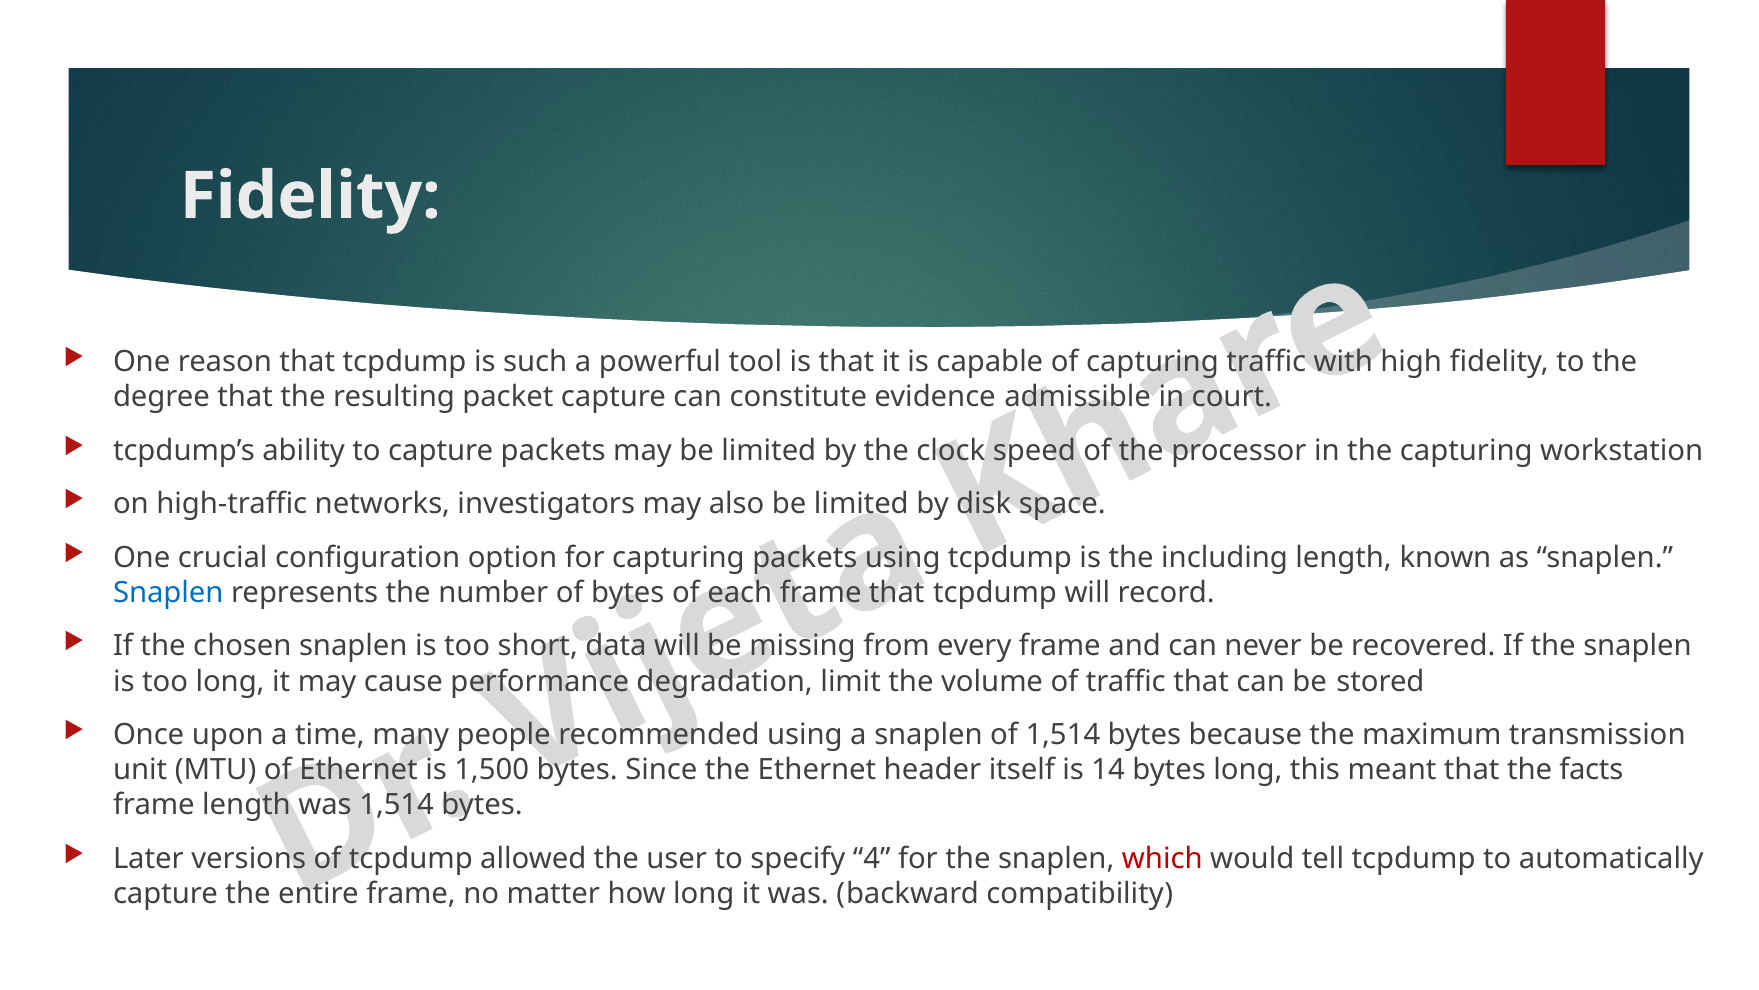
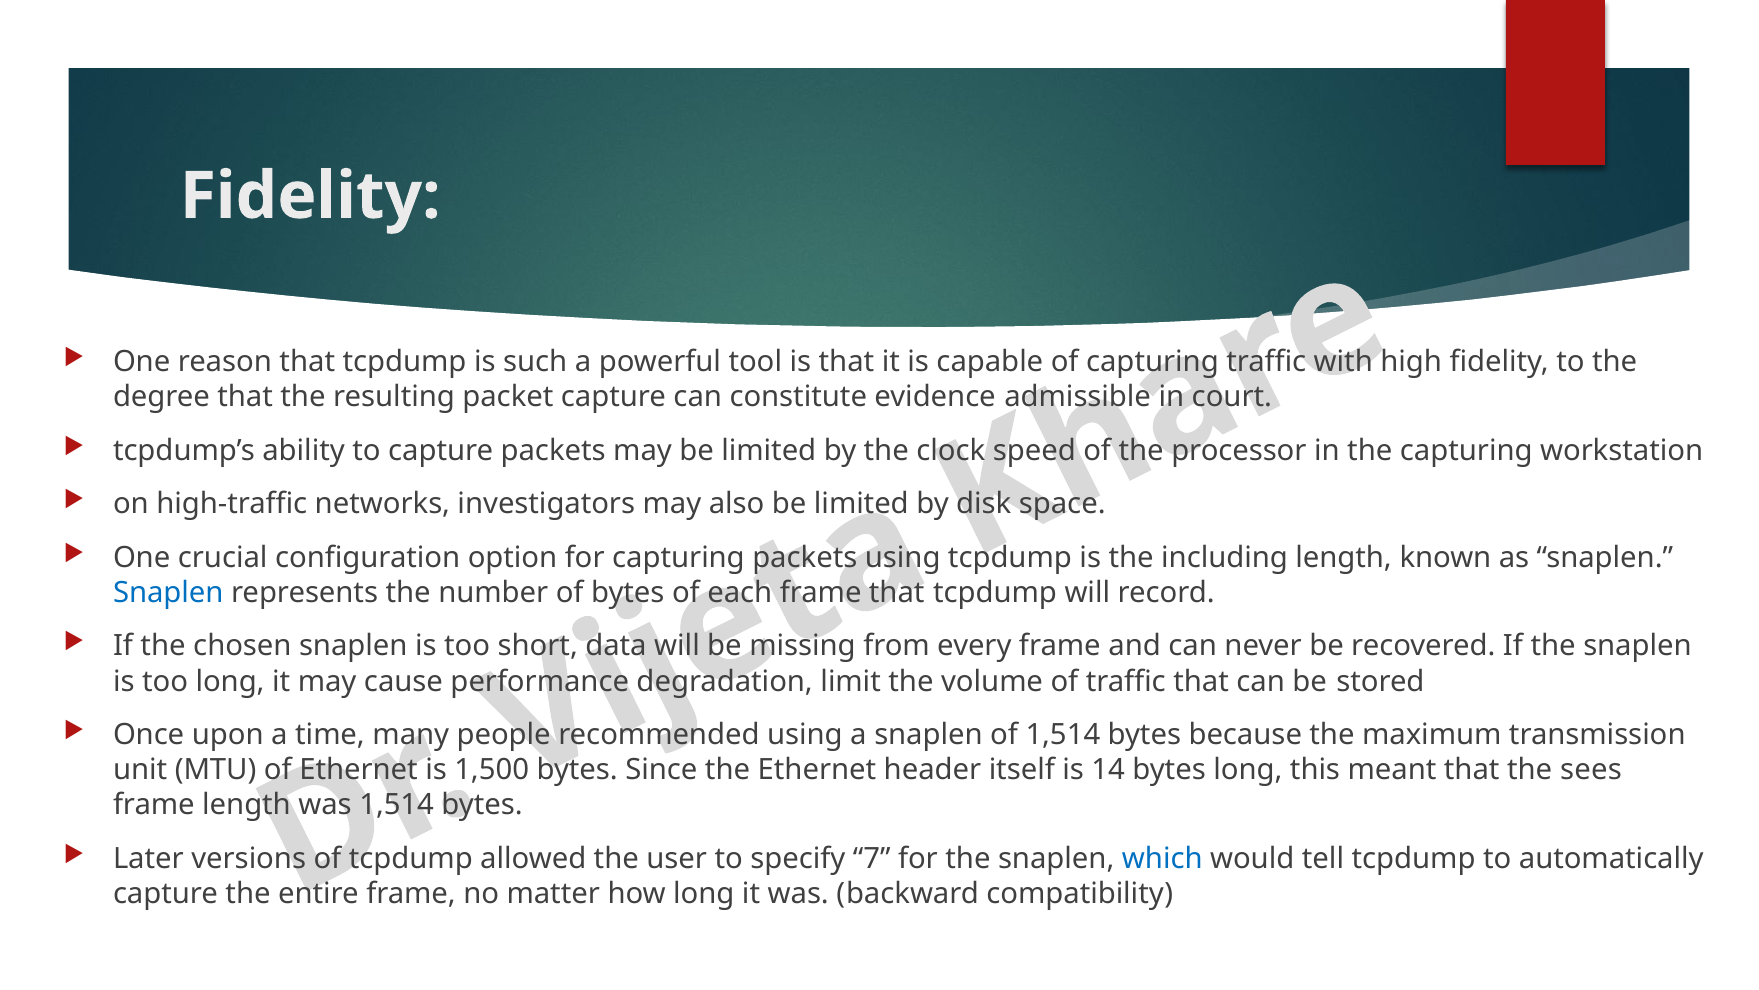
facts: facts -> sees (1591, 770)
4: 4 -> 7 (872, 858)
which colour: red -> blue (1162, 858)
